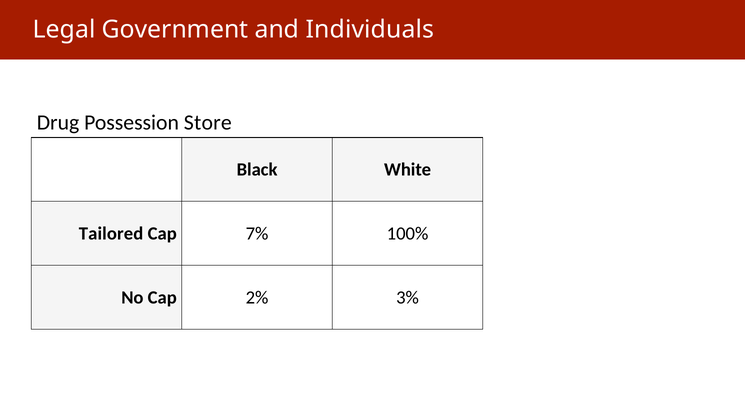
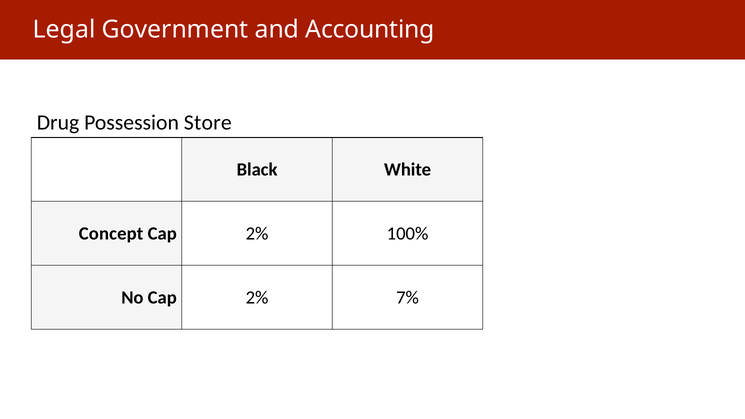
Individuals: Individuals -> Accounting (370, 29)
Tailored: Tailored -> Concept (111, 234)
7%: 7% -> 2% (257, 234)
3%: 3% -> 7% (408, 298)
